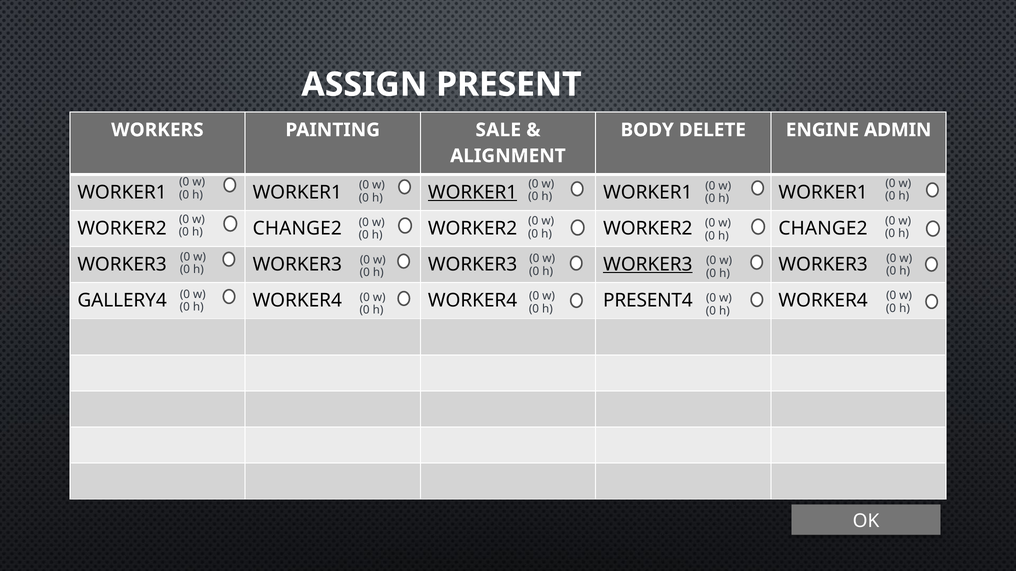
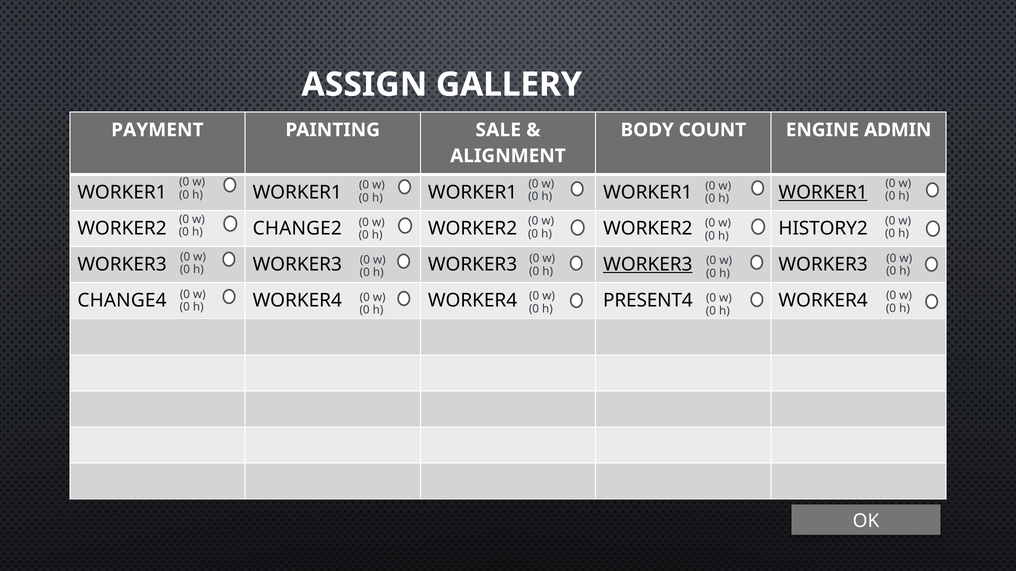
PRESENT: PRESENT -> GALLERY (509, 85)
WORKERS: WORKERS -> PAYMENT (157, 130)
DELETE: DELETE -> COUNT (712, 130)
WORKER1 underline: present -> none (473, 192)
WORKER1 underline: none -> present (823, 192)
WORKER2 WORKER2 CHANGE2: CHANGE2 -> HISTORY2 (823, 229)
GALLERY4: GALLERY4 -> CHANGE4 (122, 301)
